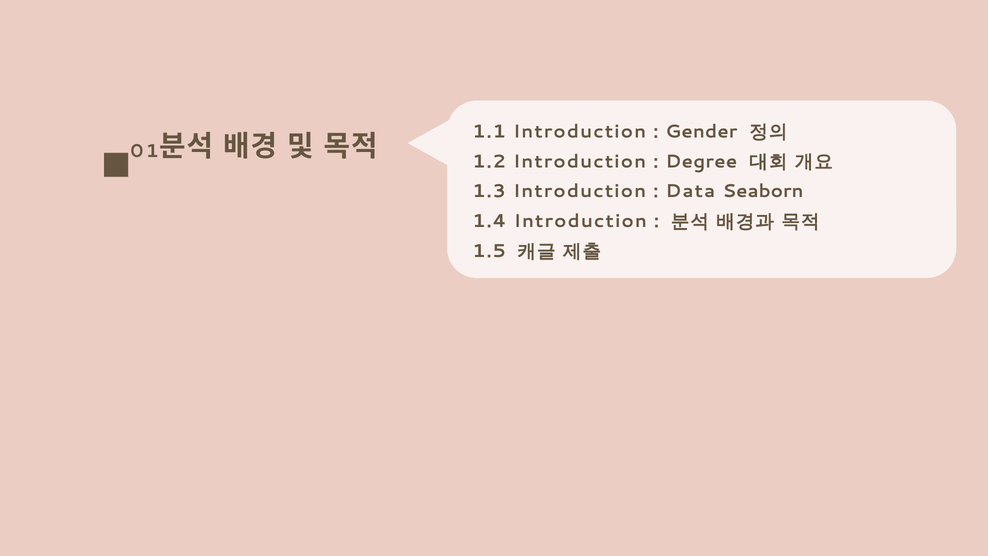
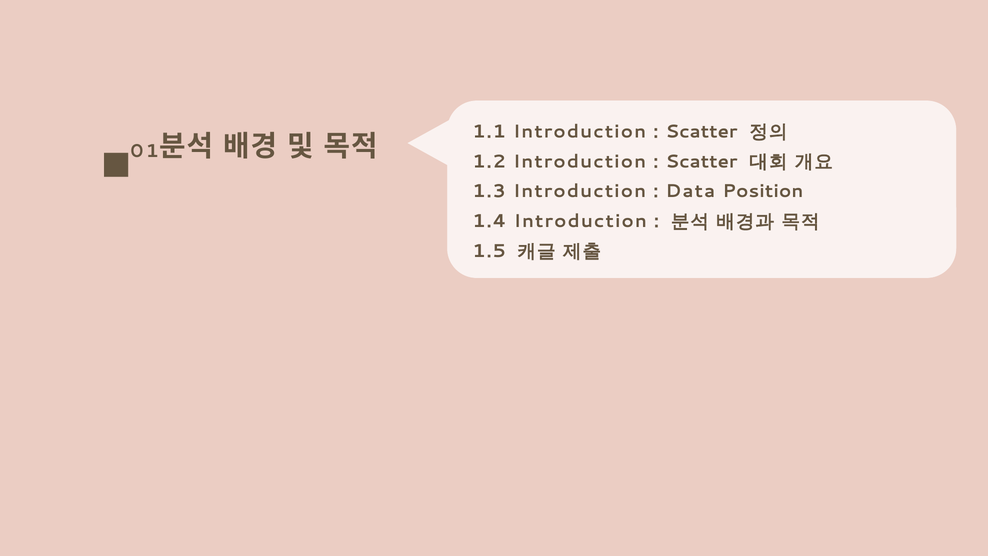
Gender: Gender -> Scatter (701, 132)
Degree: Degree -> Scatter (701, 161)
Seaborn: Seaborn -> Position (763, 191)
